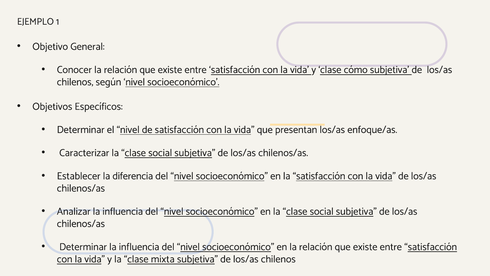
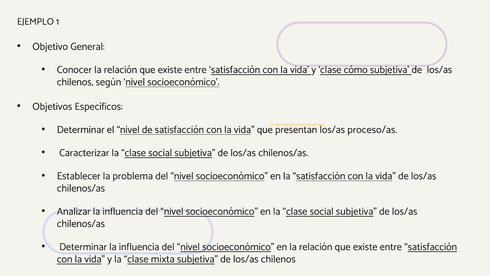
enfoque/as: enfoque/as -> proceso/as (372, 129)
diferencia: diferencia -> problema (133, 176)
